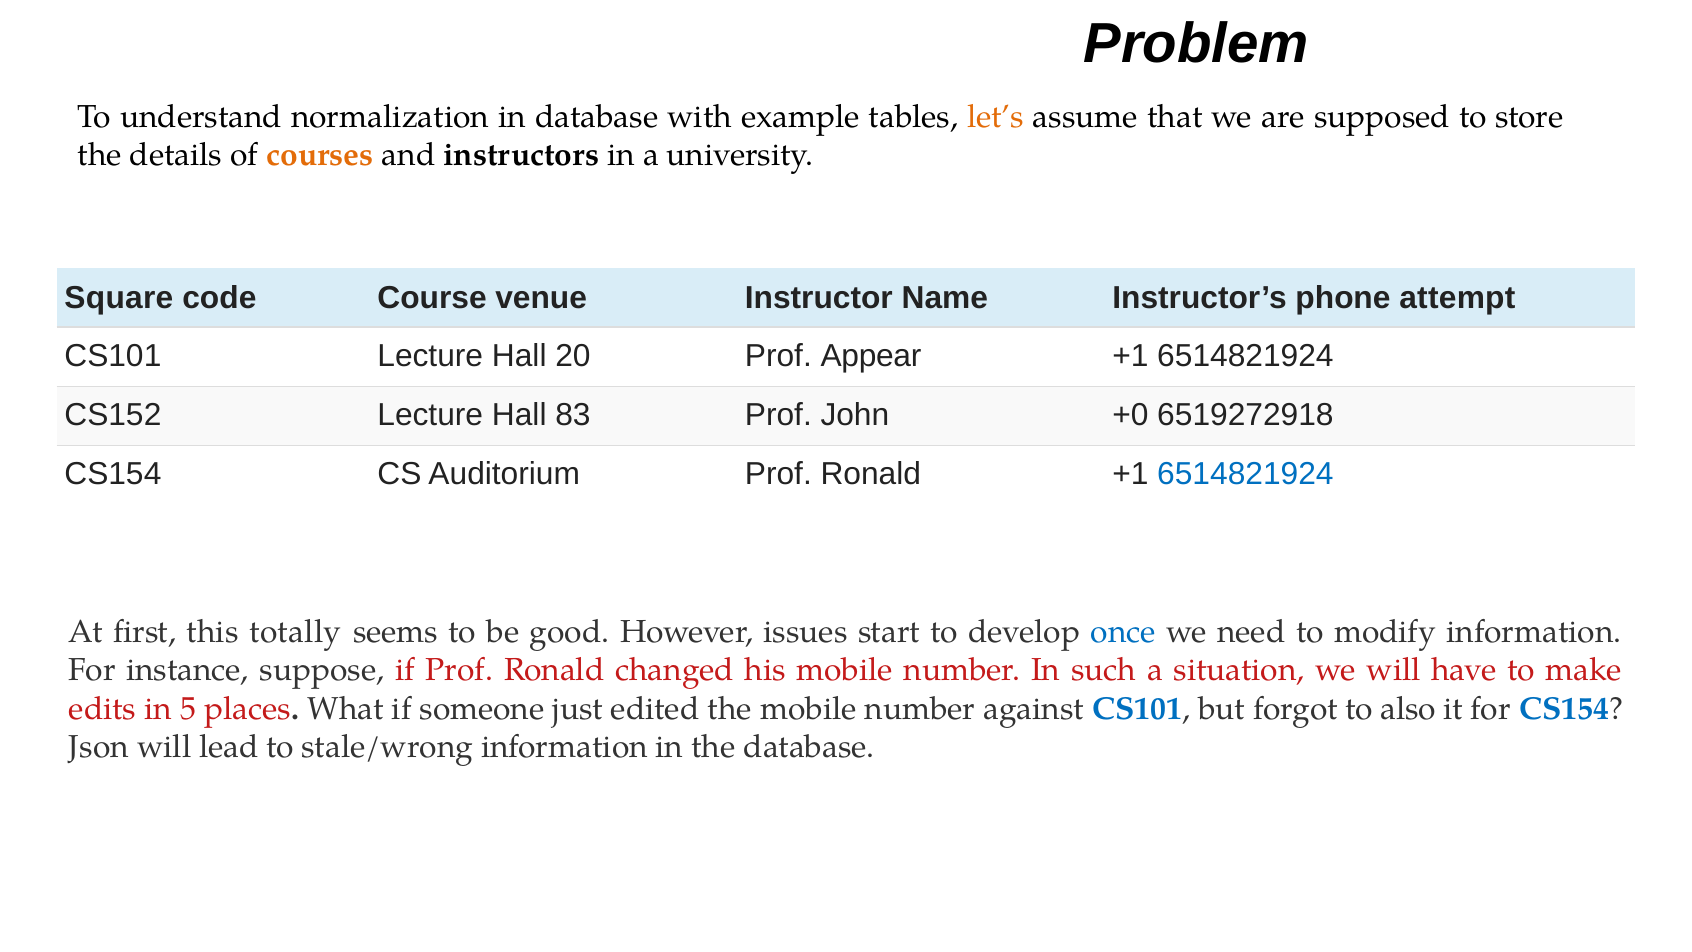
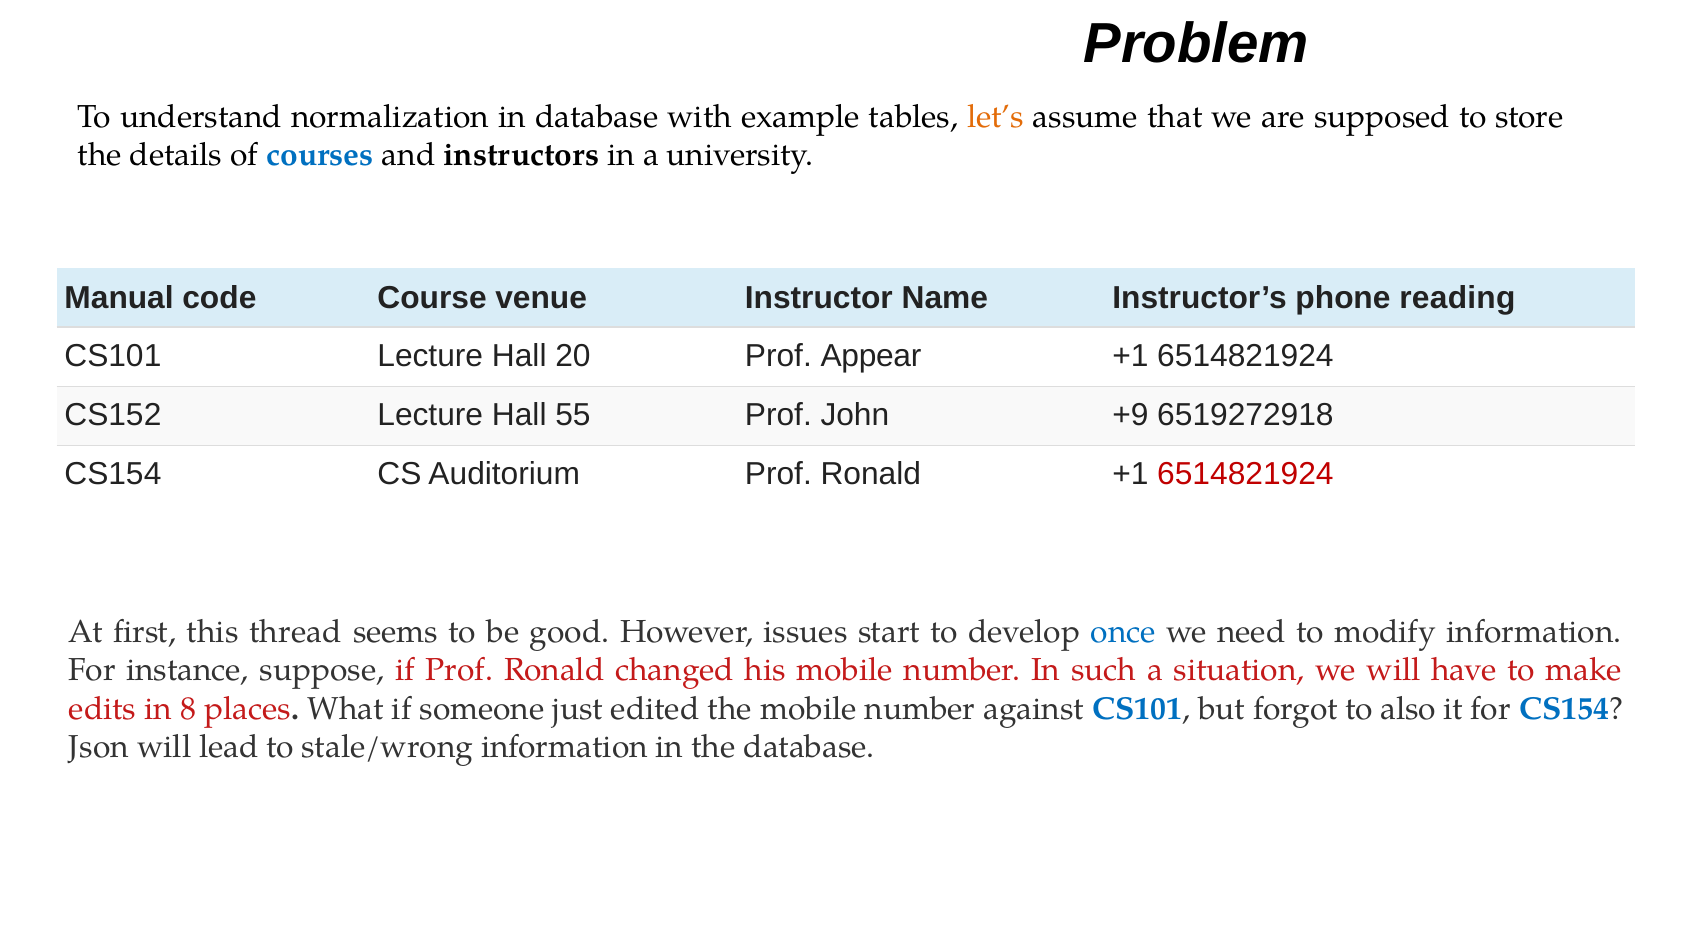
courses colour: orange -> blue (320, 155)
Square: Square -> Manual (119, 298)
attempt: attempt -> reading (1457, 298)
83: 83 -> 55 (573, 415)
+0: +0 -> +9 (1130, 415)
6514821924 colour: blue -> red (1245, 474)
totally: totally -> thread (296, 632)
5: 5 -> 8 (188, 708)
